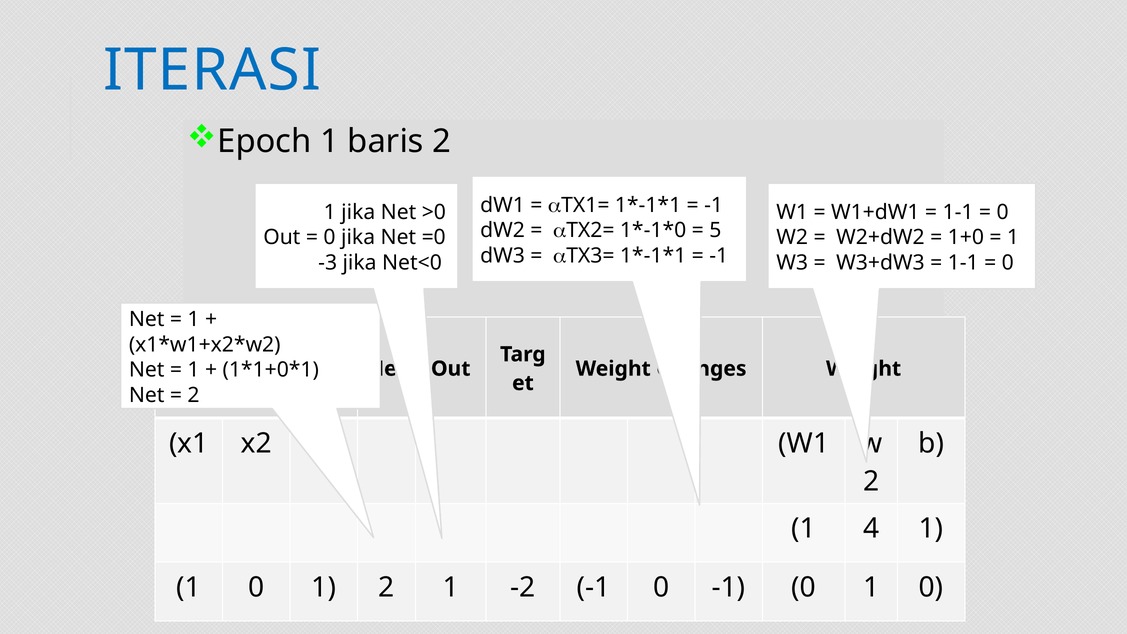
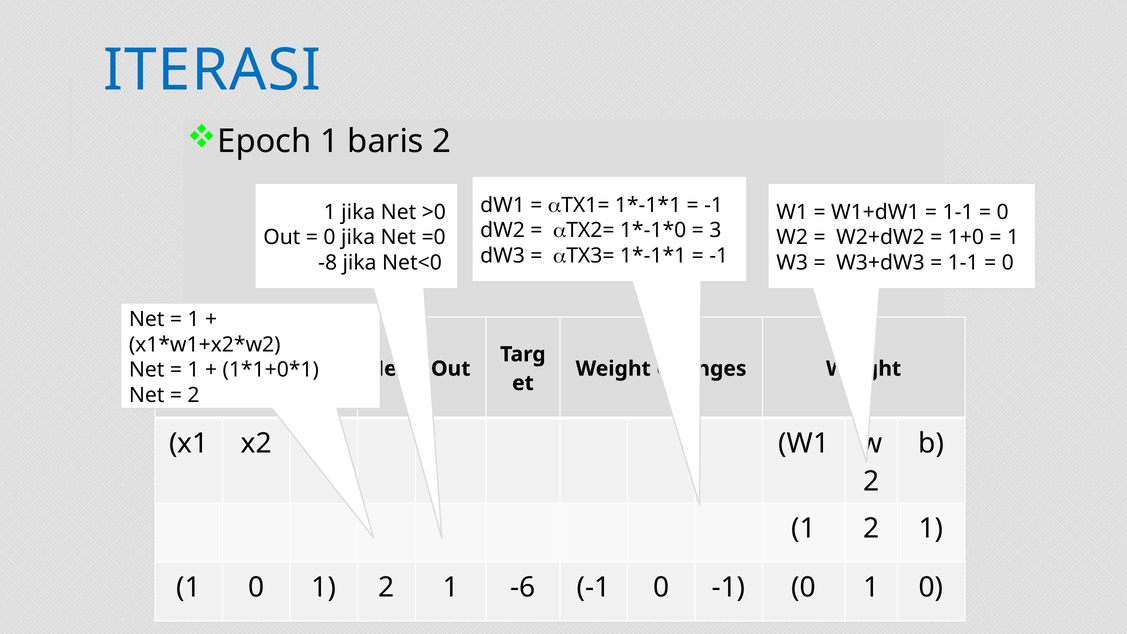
5: 5 -> 3 (715, 230)
-3: -3 -> -8 (328, 263)
4: 4 -> 2 (871, 529)
-2: -2 -> -6 (523, 587)
